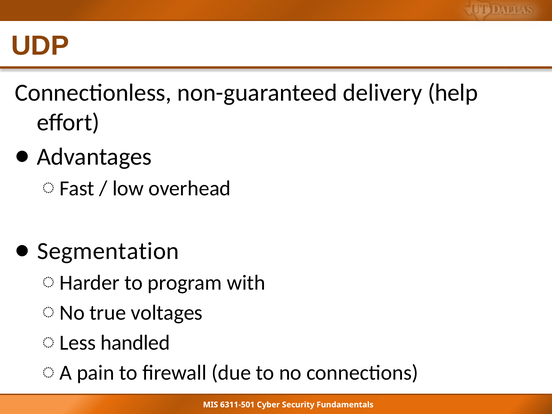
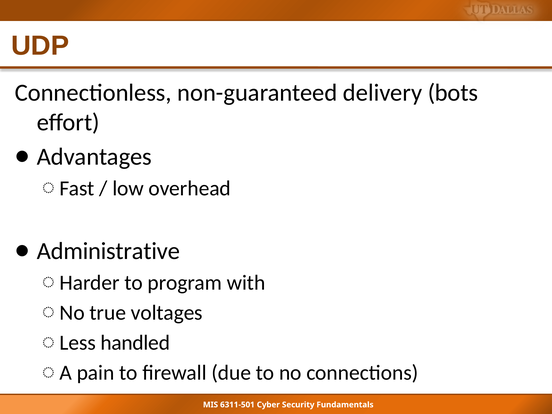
help: help -> bots (453, 93)
Segmentation: Segmentation -> Administrative (108, 251)
